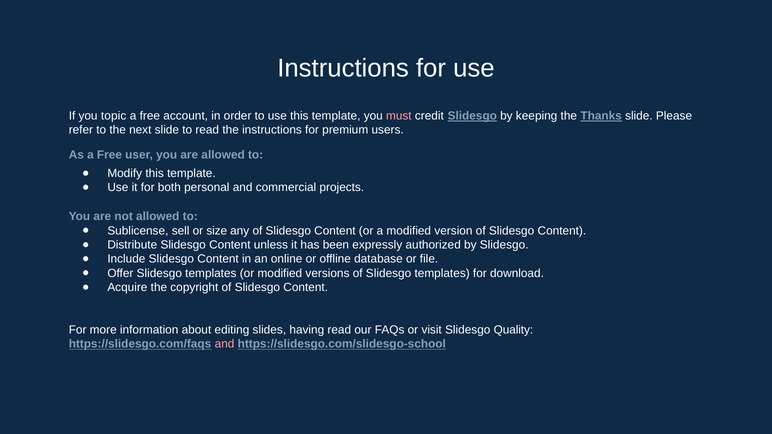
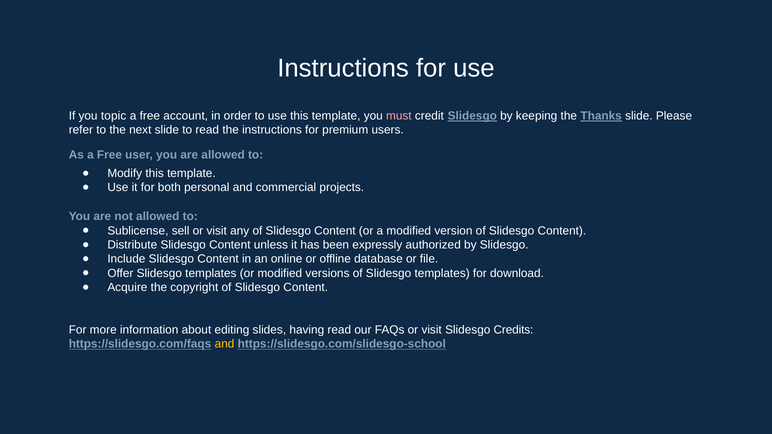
sell or size: size -> visit (217, 231)
Quality: Quality -> Credits (513, 330)
and colour: pink -> yellow (225, 344)
